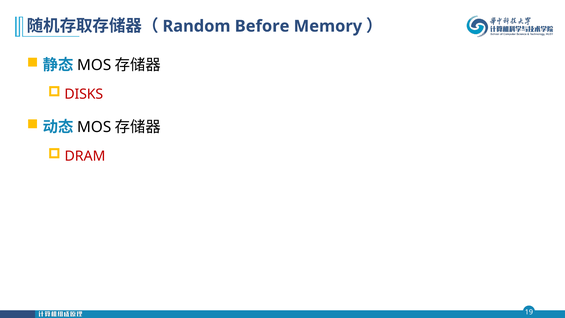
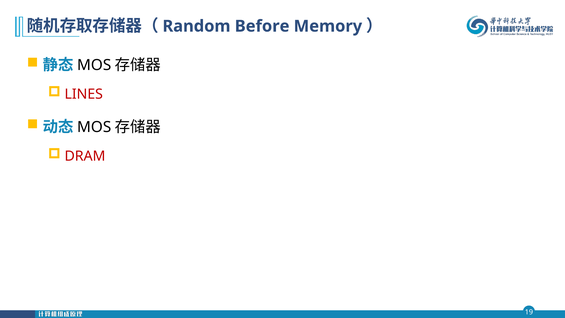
DISKS: DISKS -> LINES (84, 94)
